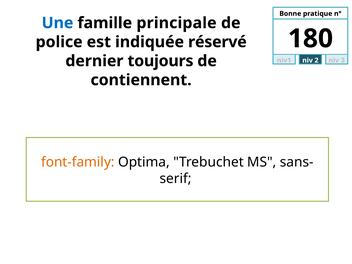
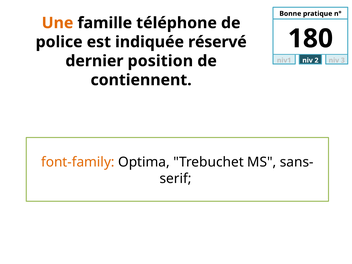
Une colour: blue -> orange (58, 23)
principale: principale -> téléphone (177, 23)
toujours: toujours -> position (160, 61)
